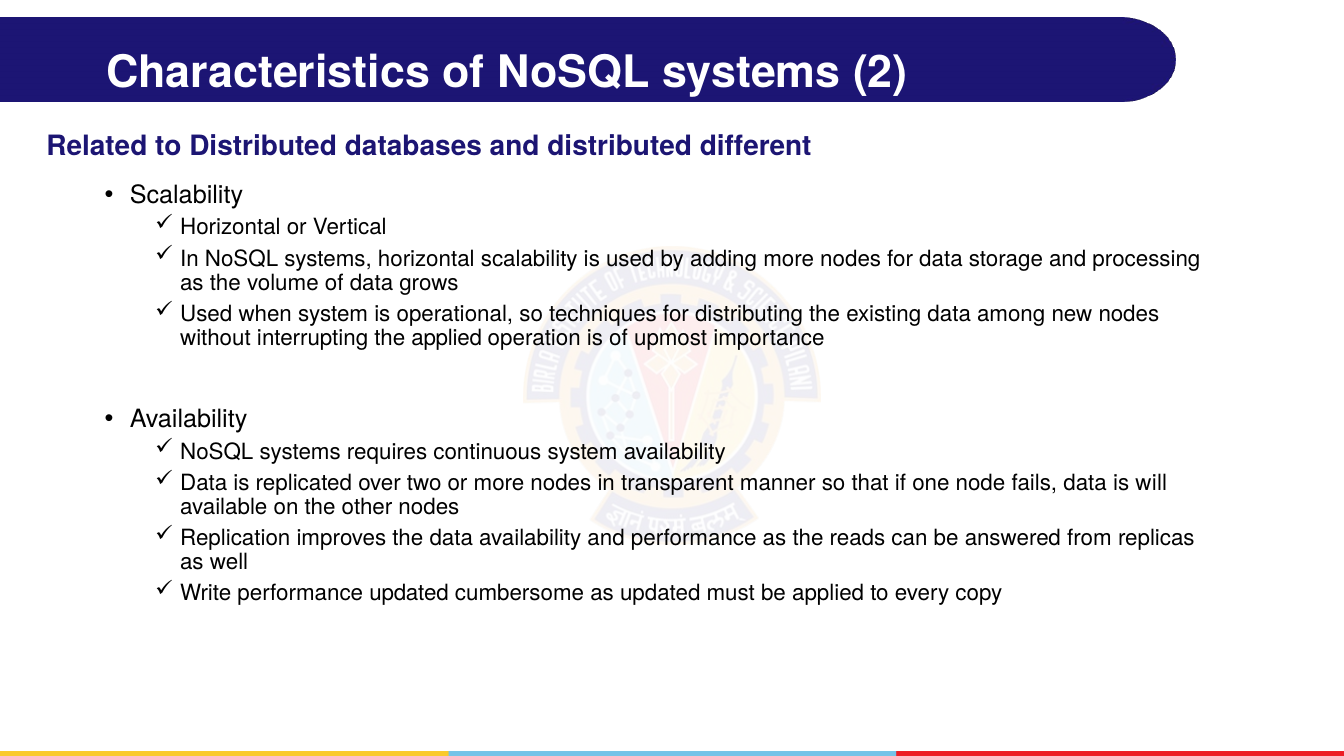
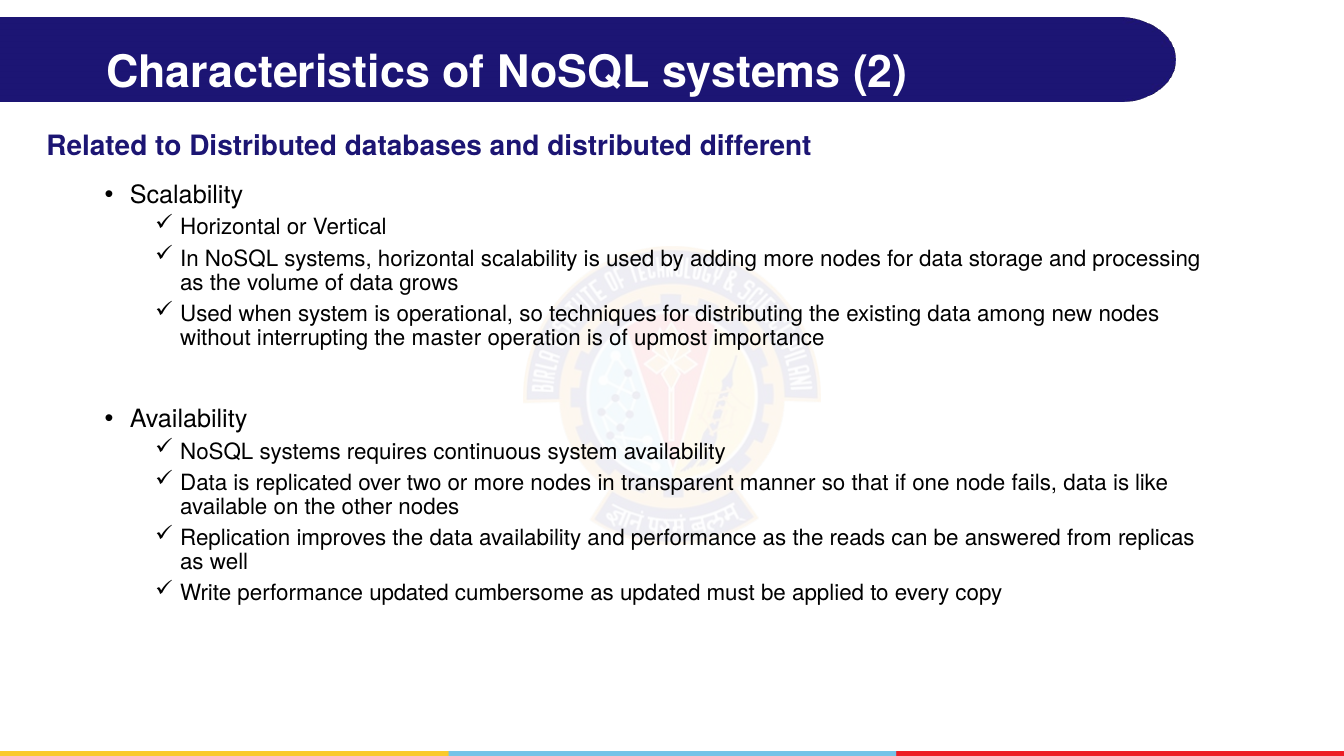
the applied: applied -> master (446, 338)
will: will -> like (1152, 483)
